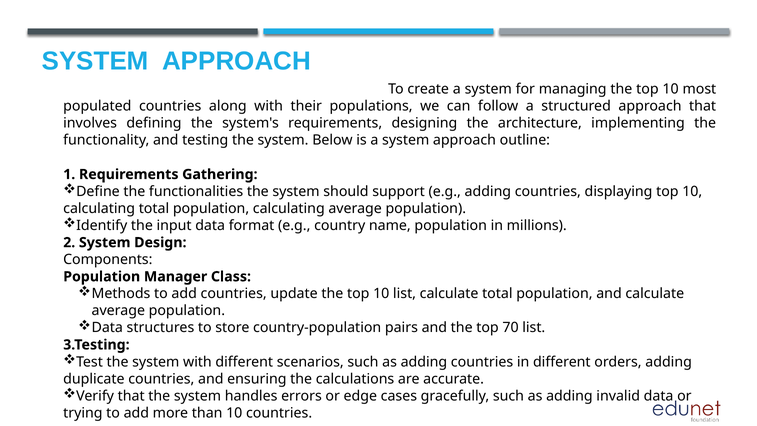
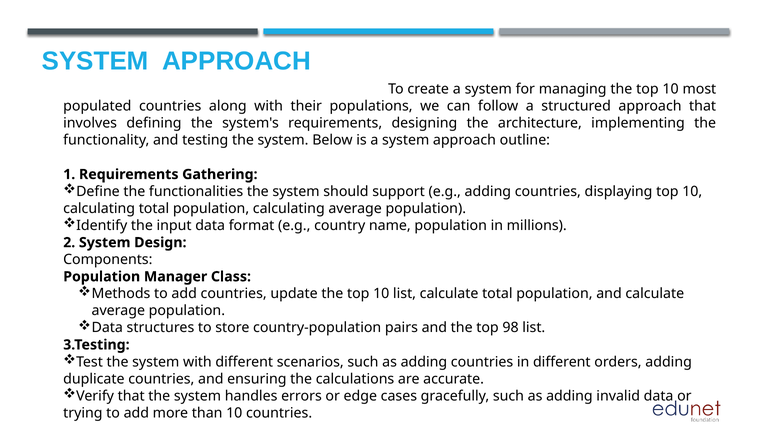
70: 70 -> 98 (511, 328)
